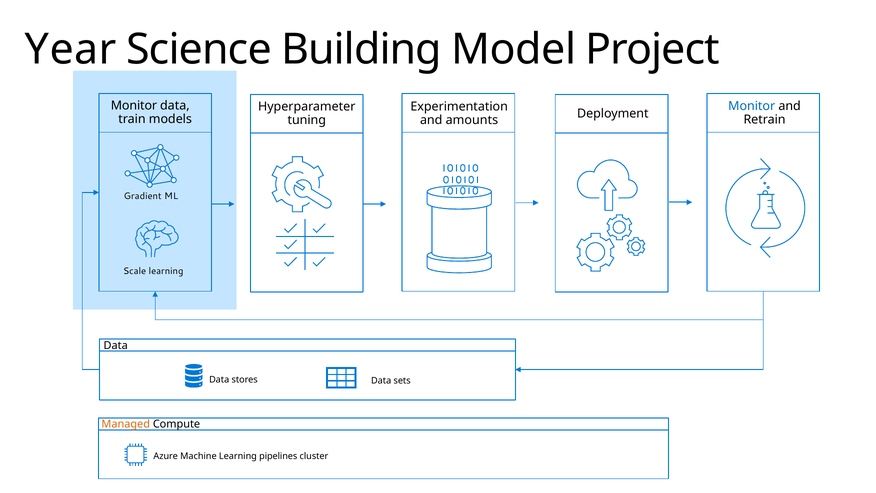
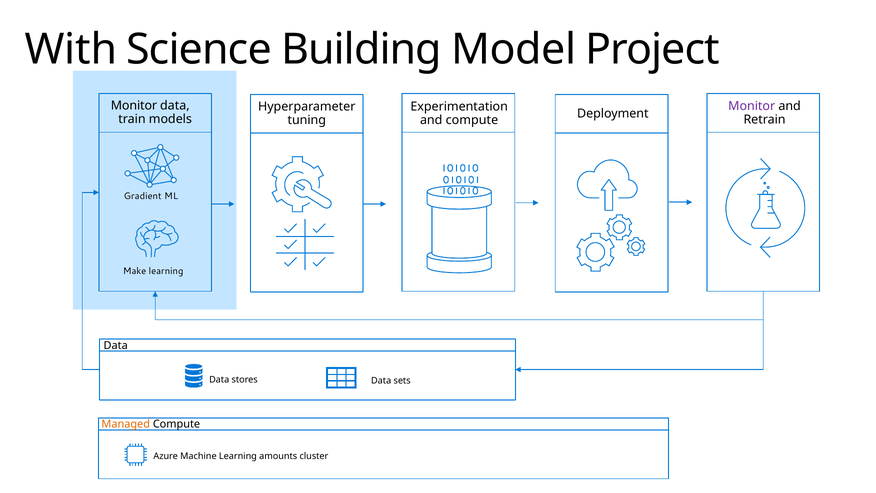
Year: Year -> With (71, 50)
Monitor colour: blue -> purple (752, 106)
and amounts: amounts -> compute (472, 120)
Scale: Scale -> Make (135, 271)
pipelines: pipelines -> amounts (278, 456)
